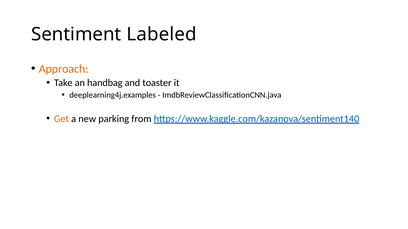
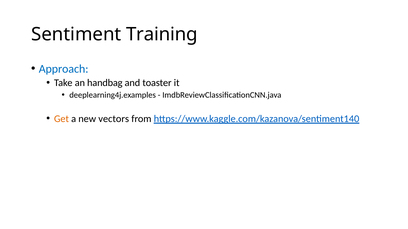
Labeled: Labeled -> Training (162, 34)
Approach colour: orange -> blue (64, 69)
parking: parking -> vectors (114, 119)
